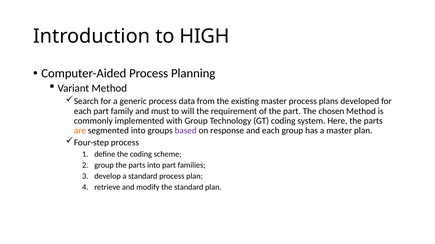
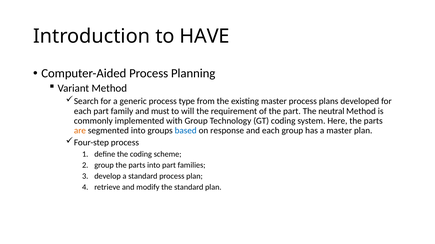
HIGH: HIGH -> HAVE (205, 37)
data: data -> type (187, 102)
chosen: chosen -> neutral (331, 111)
based colour: purple -> blue (186, 131)
